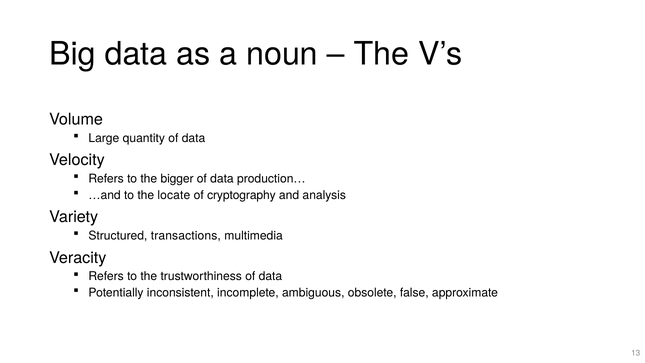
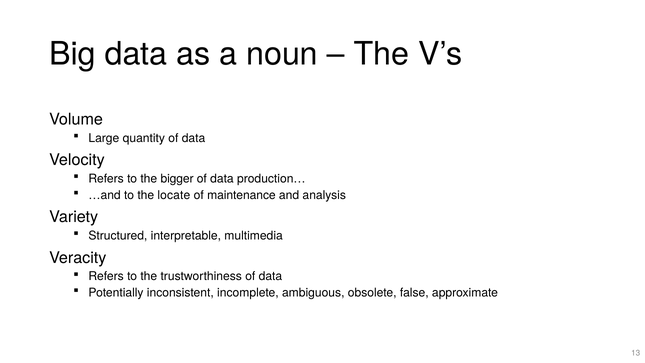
cryptography: cryptography -> maintenance (241, 195)
transactions: transactions -> interpretable (186, 236)
